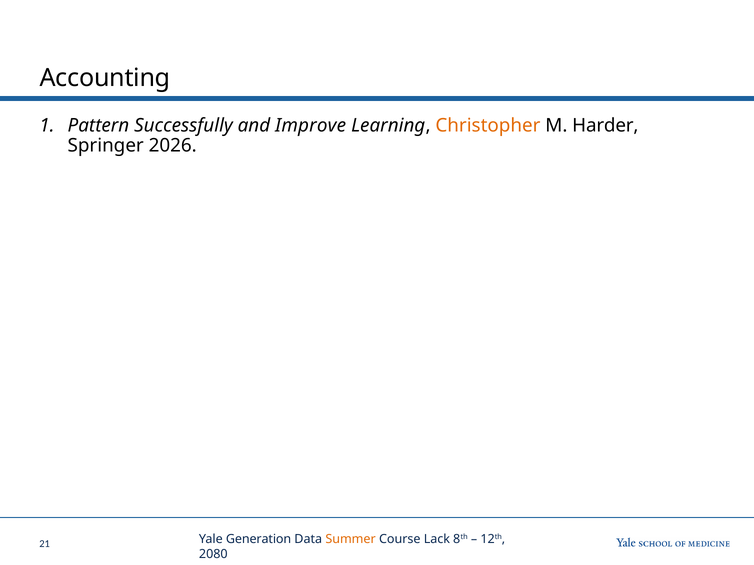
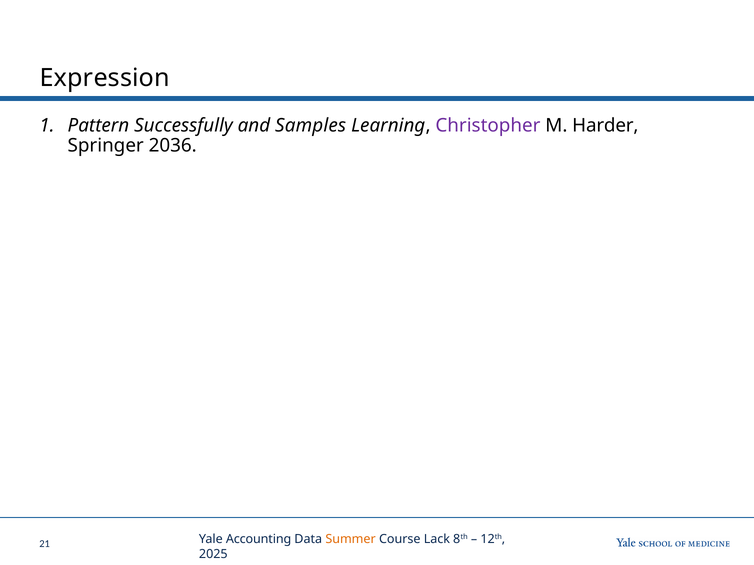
Accounting: Accounting -> Expression (105, 78)
Improve: Improve -> Samples (311, 125)
Christopher colour: orange -> purple (488, 125)
2026: 2026 -> 2036 (173, 146)
Generation: Generation -> Accounting (259, 540)
2080: 2080 -> 2025 (213, 555)
